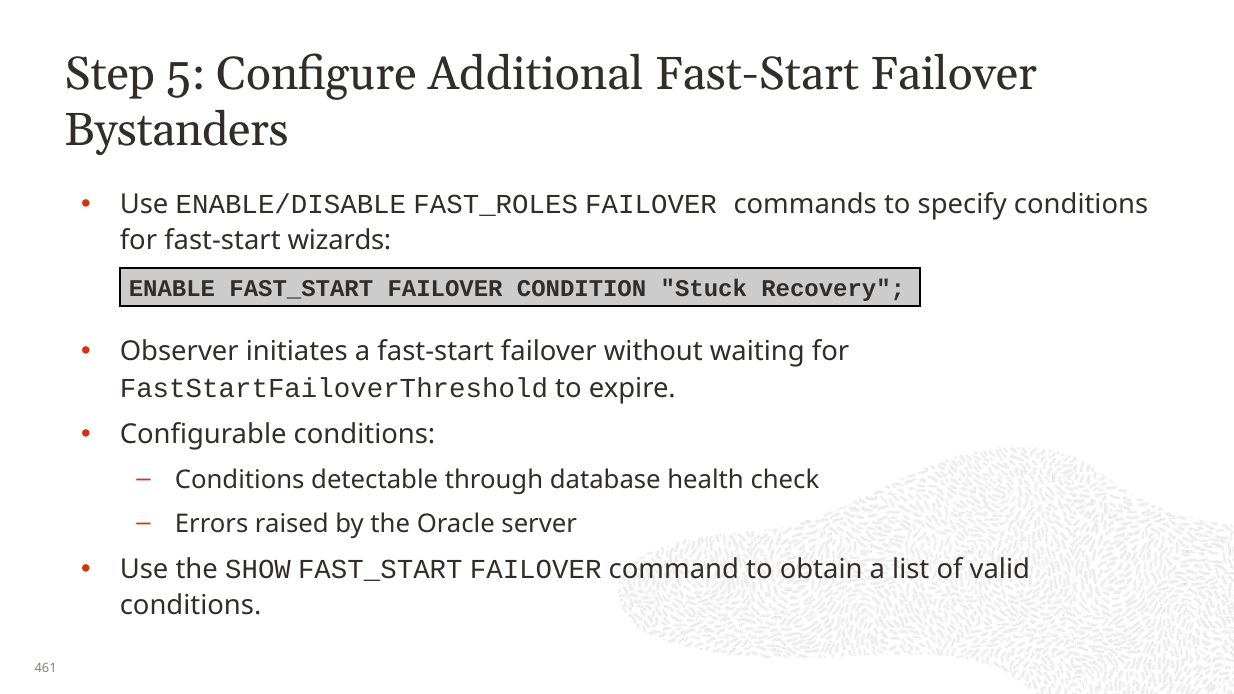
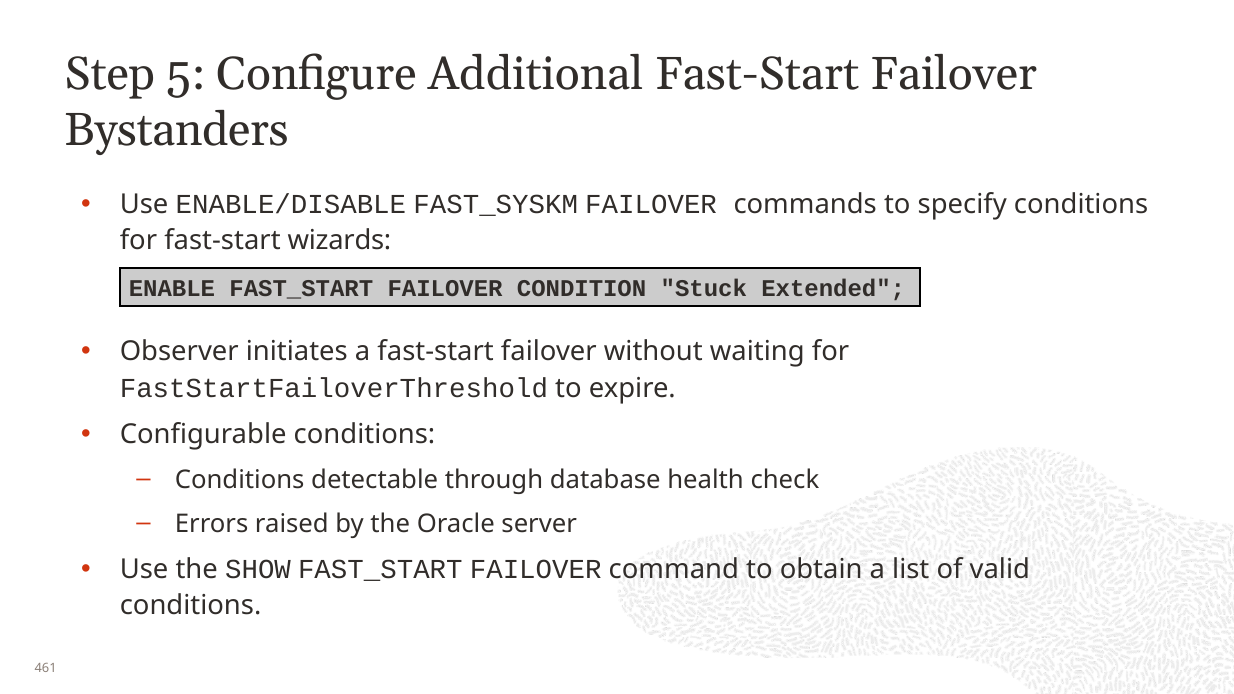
FAST_ROLES: FAST_ROLES -> FAST_SYSKM (496, 205)
Recovery: Recovery -> Extended (833, 289)
